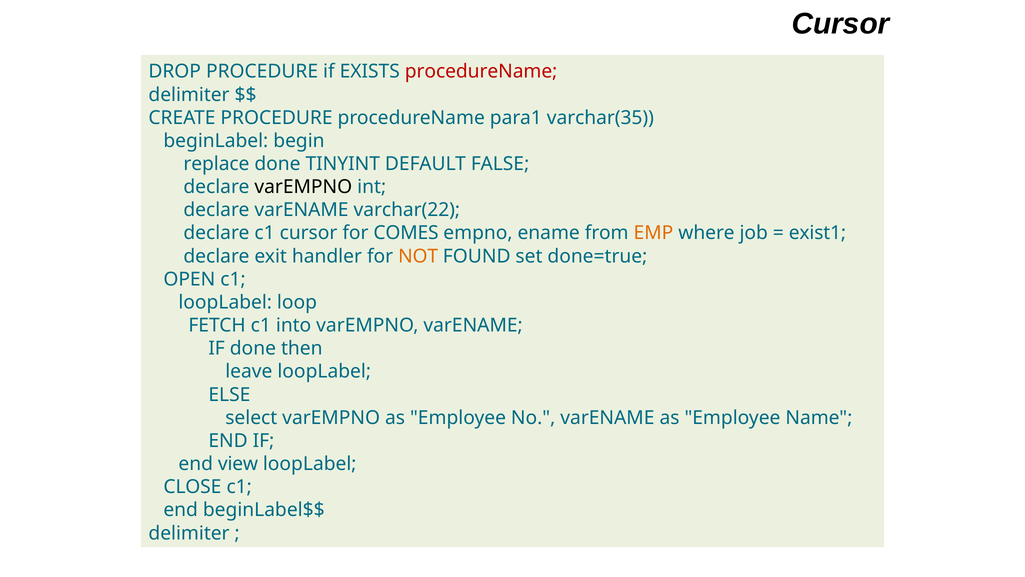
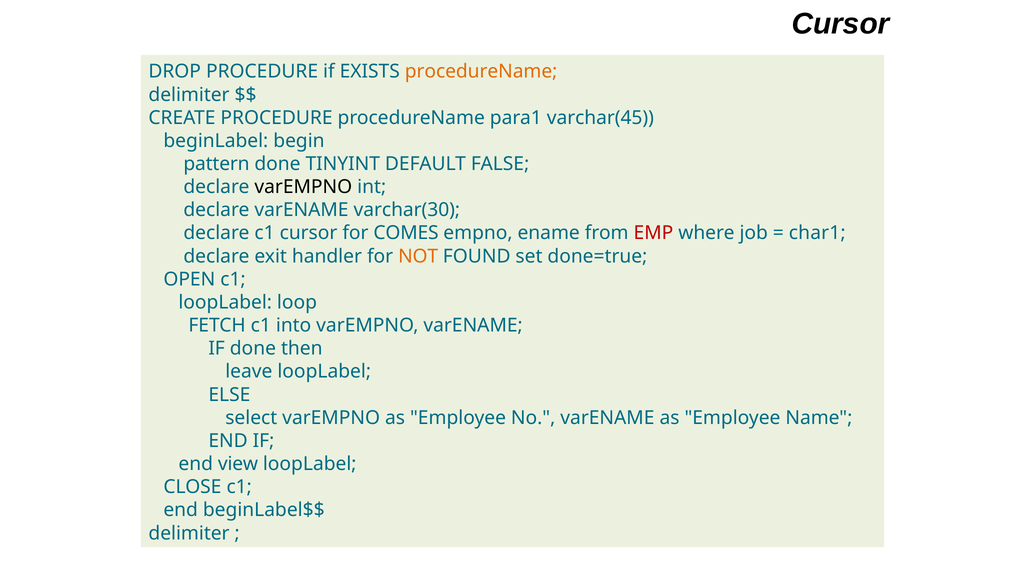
procedureName colour: red -> orange (481, 72)
varchar(35: varchar(35 -> varchar(45 (600, 118)
replace: replace -> pattern (217, 164)
varchar(22: varchar(22 -> varchar(30 (407, 210)
EMP colour: orange -> red (653, 233)
exist1: exist1 -> char1 (817, 233)
